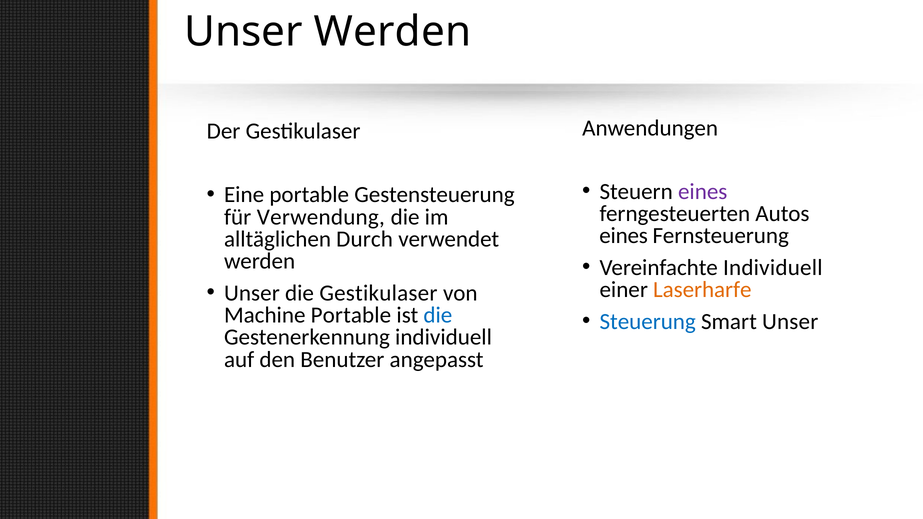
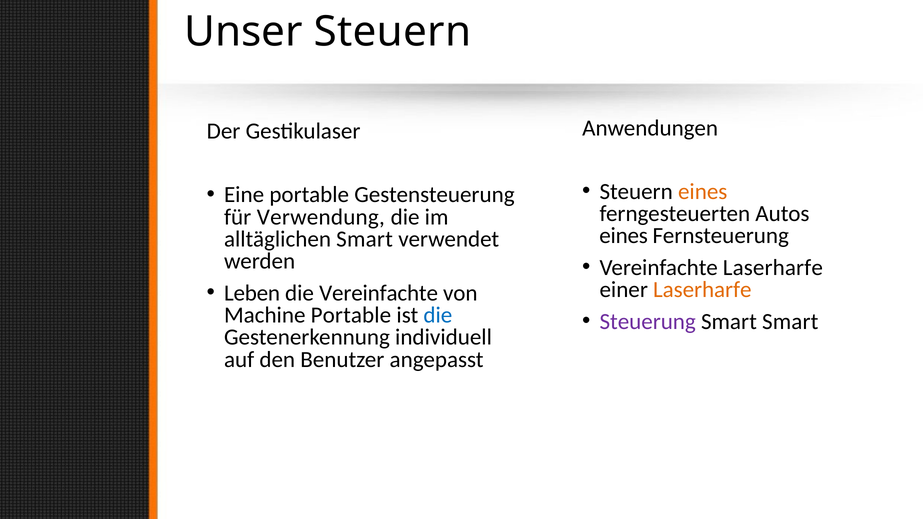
Unser Werden: Werden -> Steuern (393, 32)
eines colour: purple -> orange (703, 192)
alltäglichen Durch: Durch -> Smart (365, 239)
Vereinfachte Individuell: Individuell -> Laserharfe (773, 268)
Unser: Unser -> Leben (252, 293)
die Gestikulaser: Gestikulaser -> Vereinfachte (379, 293)
Steuerung colour: blue -> purple (648, 322)
Smart Unser: Unser -> Smart (790, 322)
